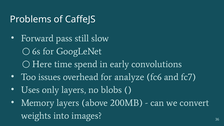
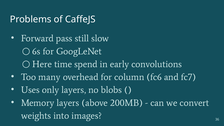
issues: issues -> many (49, 77)
analyze: analyze -> column (129, 77)
